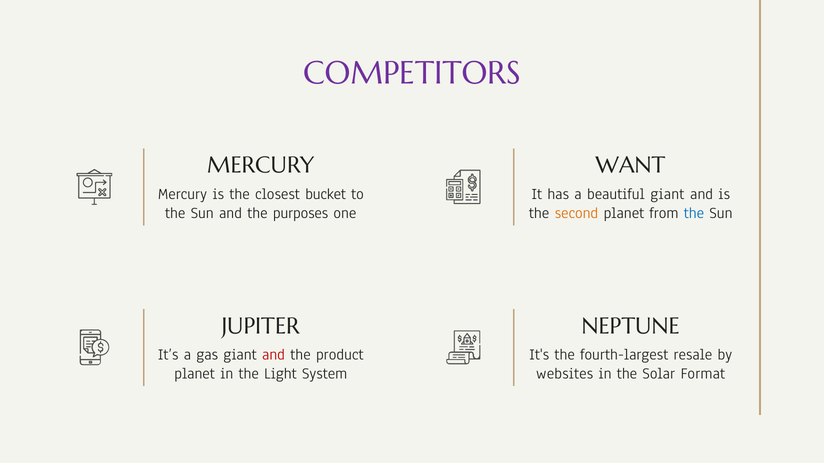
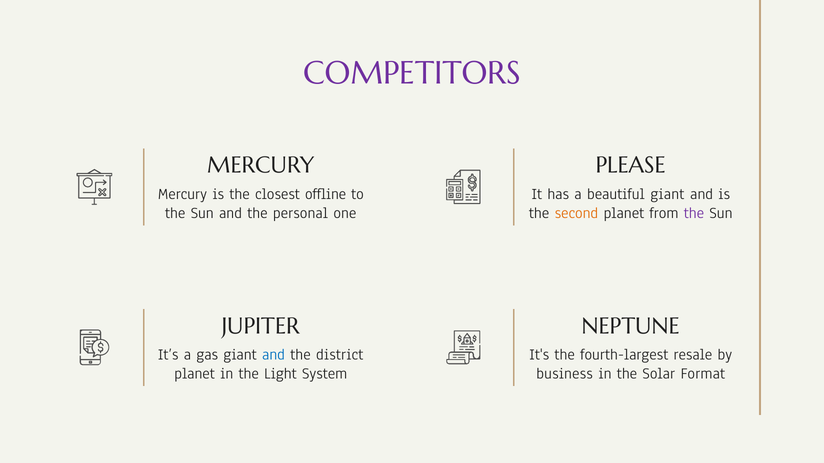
WANT: WANT -> PLEASE (631, 166)
bucket: bucket -> offline (326, 194)
purposes: purposes -> personal (300, 213)
the colour: blue -> purple (694, 213)
and colour: red -> blue (274, 355)
product: product -> district (340, 355)
websites: websites -> business (565, 374)
